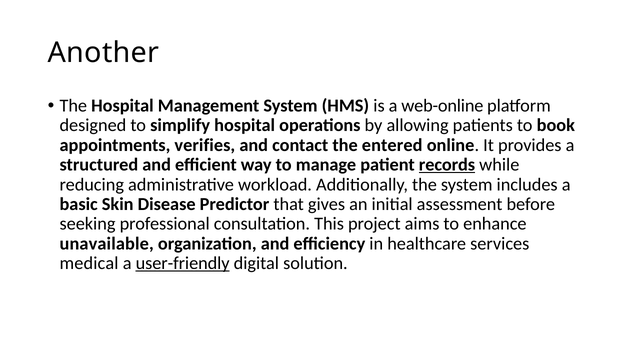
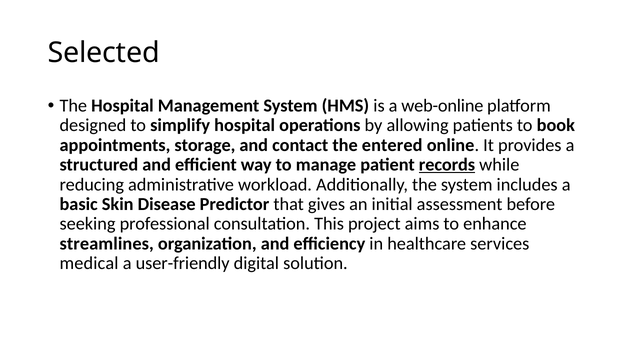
Another: Another -> Selected (104, 53)
verifies: verifies -> storage (205, 145)
unavailable: unavailable -> streamlines (107, 244)
user-friendly underline: present -> none (183, 264)
